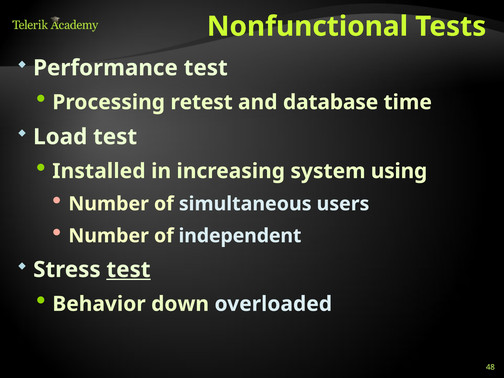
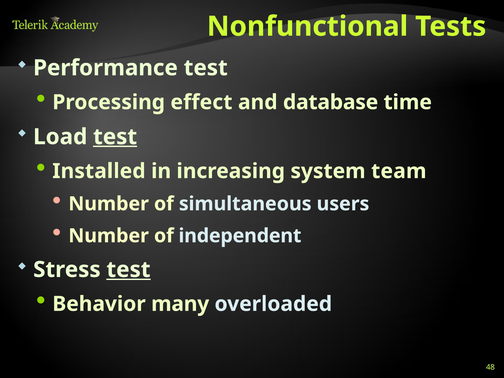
retest: retest -> effect (201, 102)
test underline: none -> present (115, 137)
using: using -> team (399, 171)
down: down -> many (180, 304)
